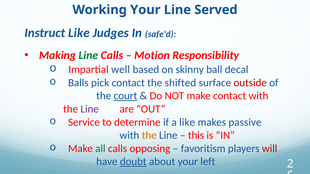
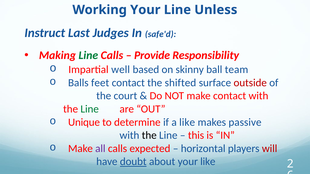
Served: Served -> Unless (216, 10)
Instruct Like: Like -> Last (79, 33)
Motion: Motion -> Provide (152, 55)
decal: decal -> team (236, 70)
pick: pick -> feet (100, 83)
court underline: present -> none (125, 96)
Line colour: purple -> green (90, 109)
Service: Service -> Unique (84, 122)
the colour: orange -> black (149, 136)
all colour: green -> purple (100, 149)
opposing: opposing -> expected (150, 149)
favoritism: favoritism -> horizontal (203, 149)
your left: left -> like (208, 162)
